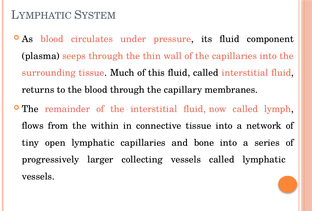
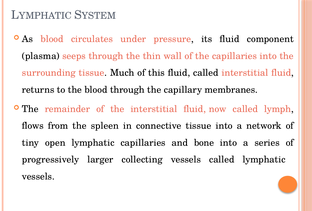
within: within -> spleen (105, 126)
